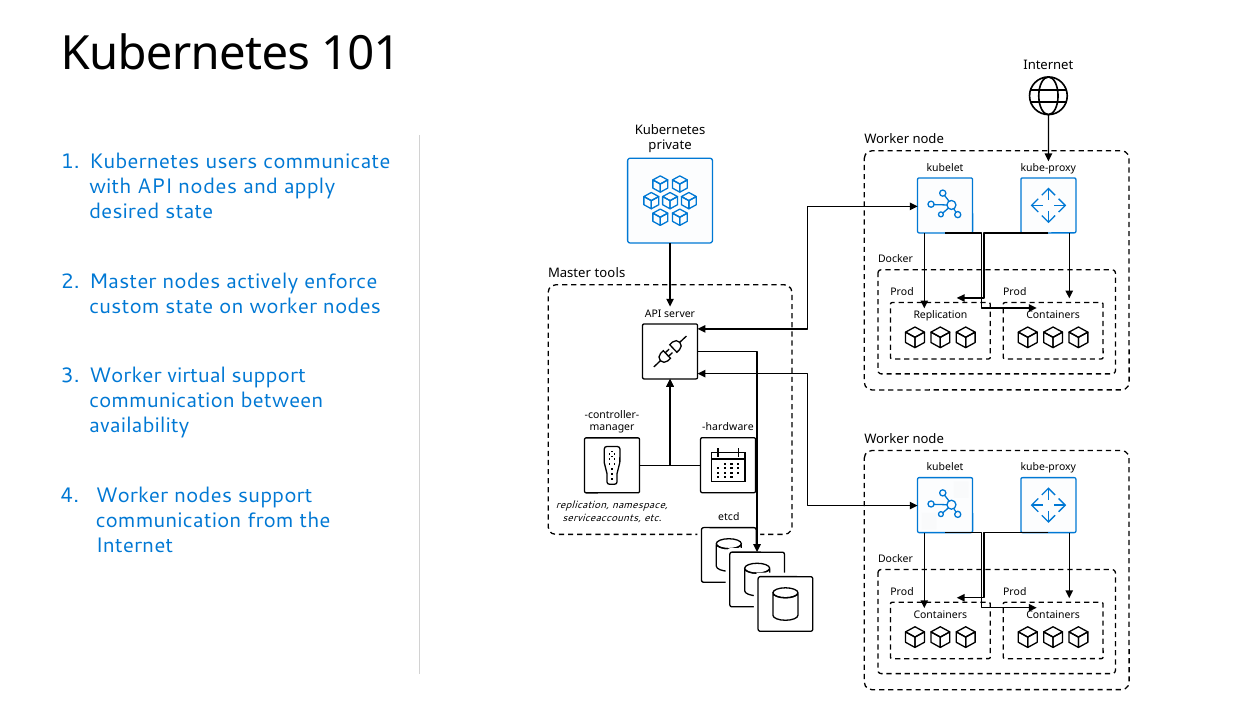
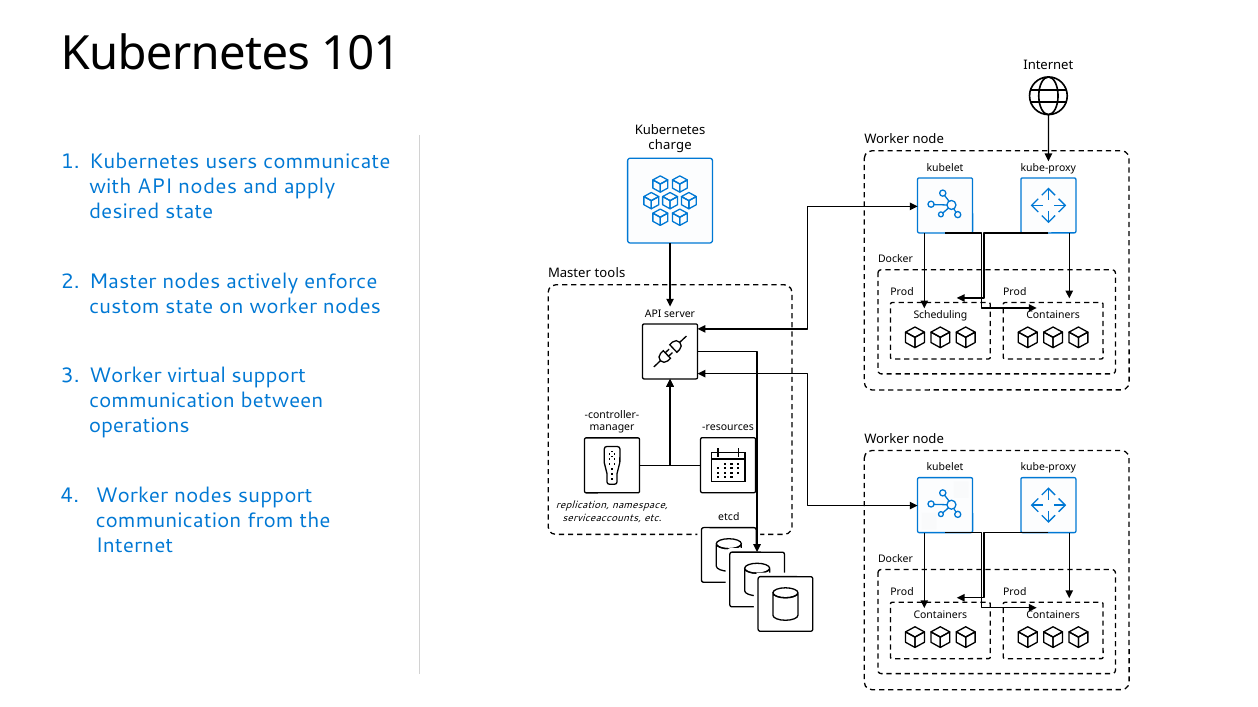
private: private -> charge (670, 146)
Replication: Replication -> Scheduling (940, 315)
availability: availability -> operations (139, 426)
hardware: hardware -> resources (728, 428)
